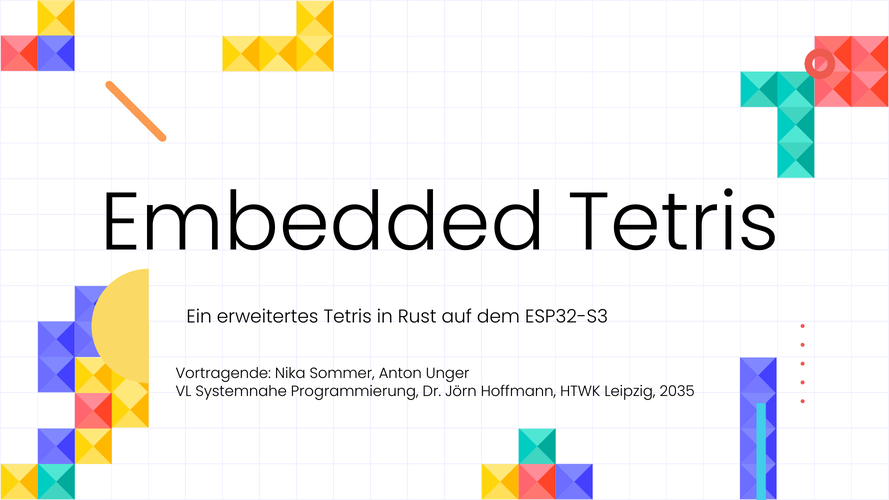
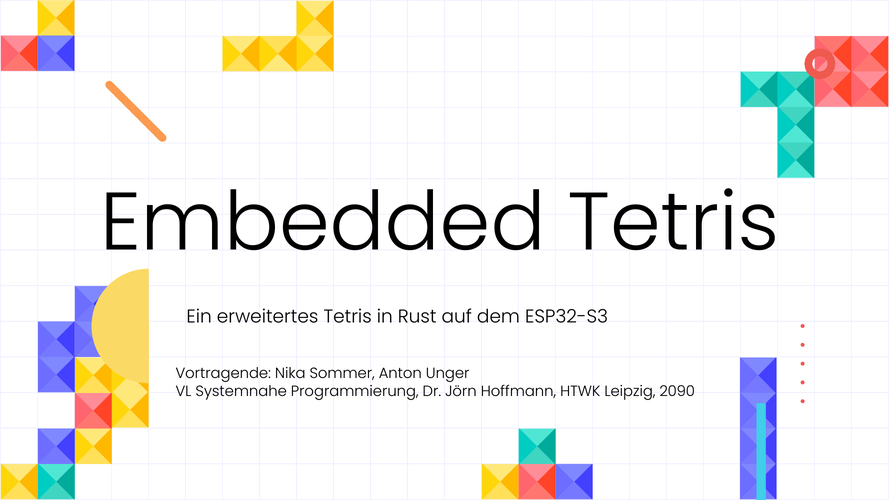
2035: 2035 -> 2090 (677, 391)
